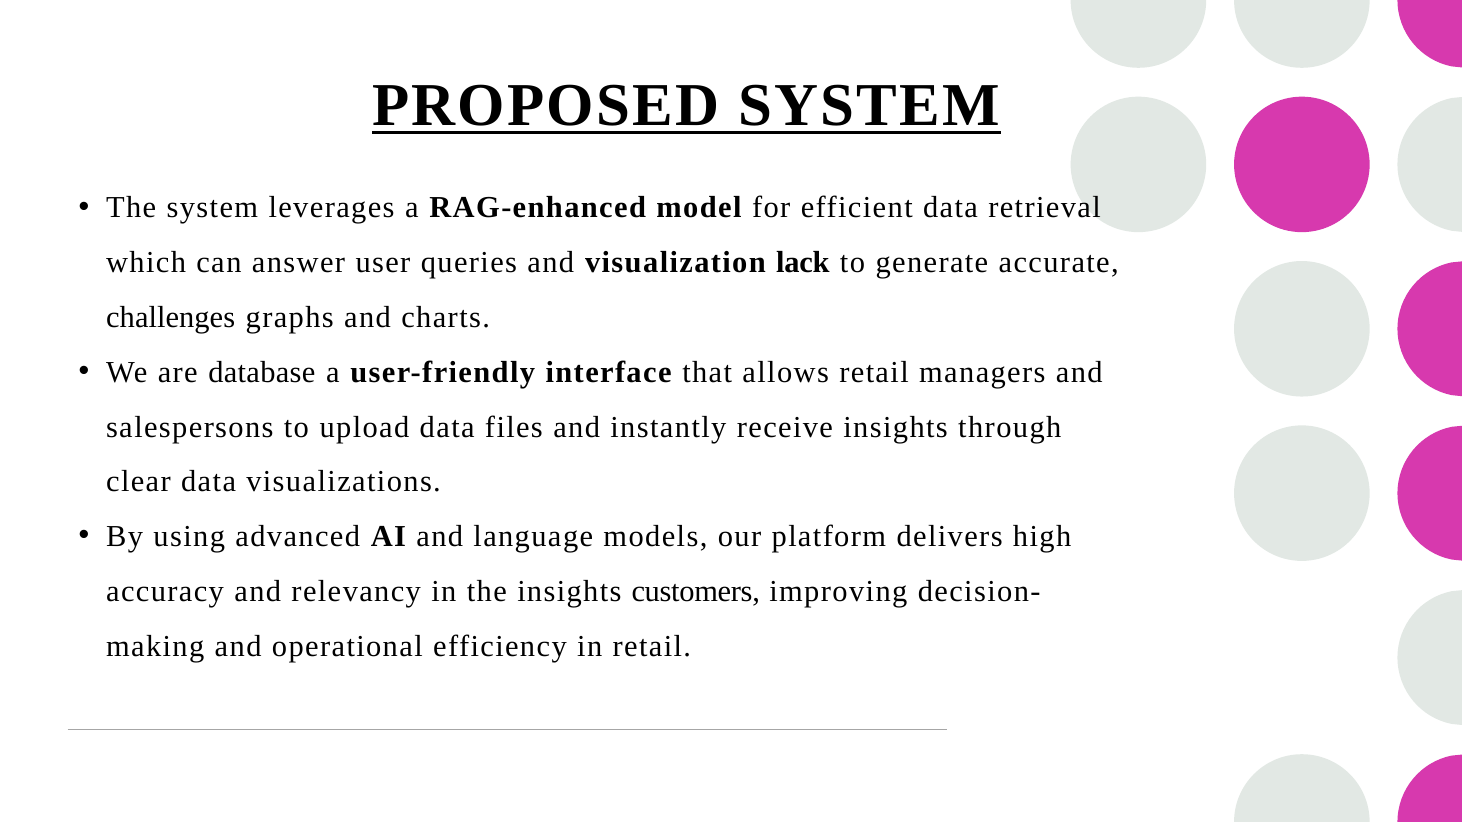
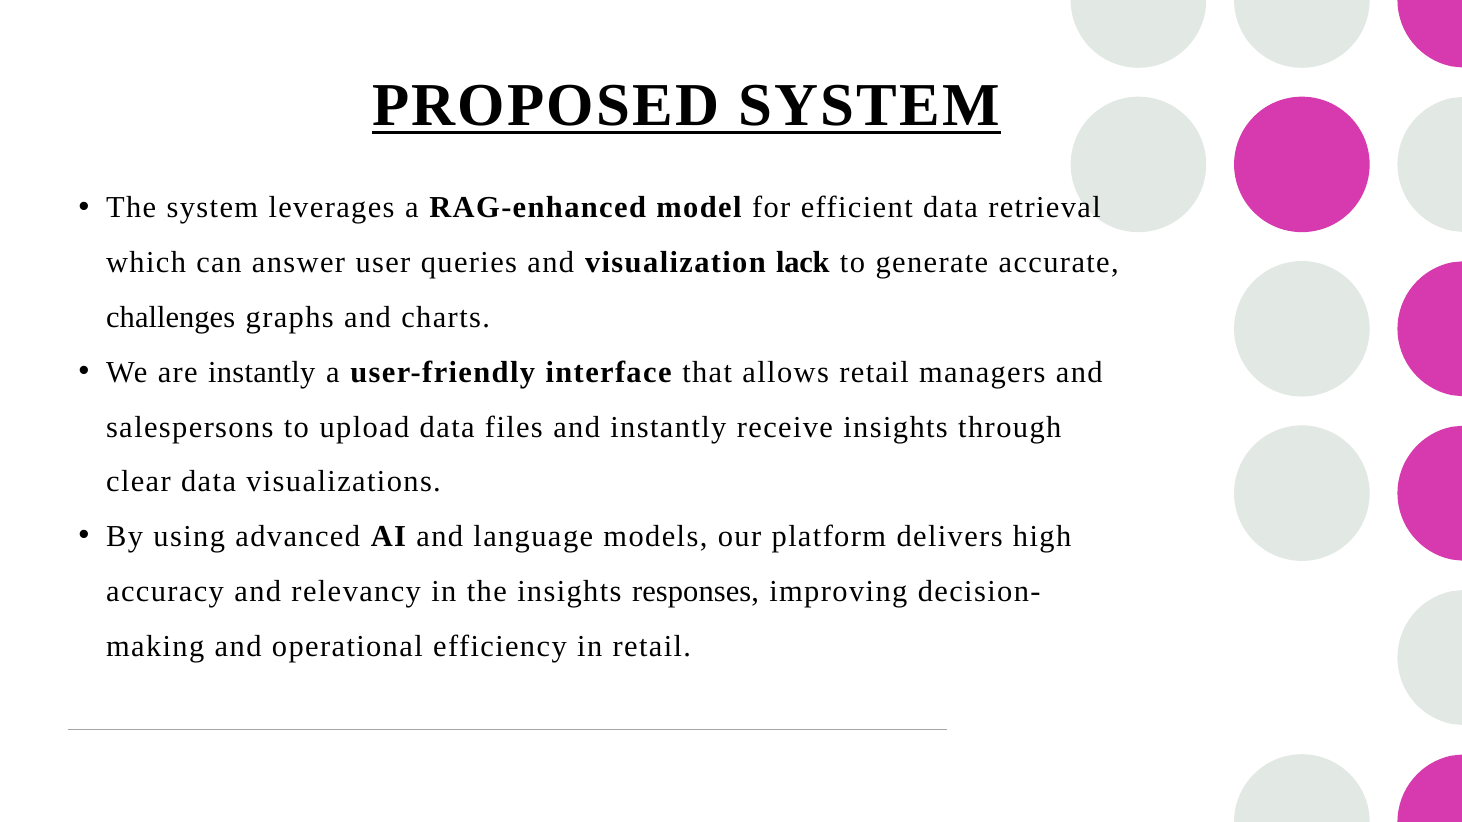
are database: database -> instantly (262, 372)
customers: customers -> responses (695, 592)
